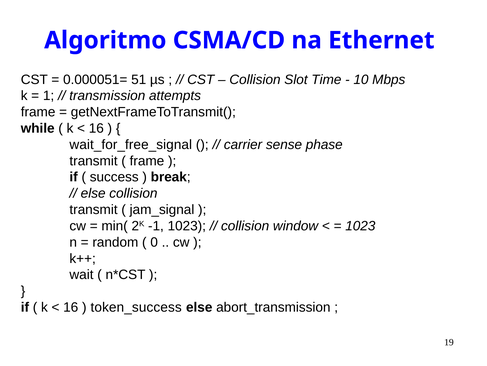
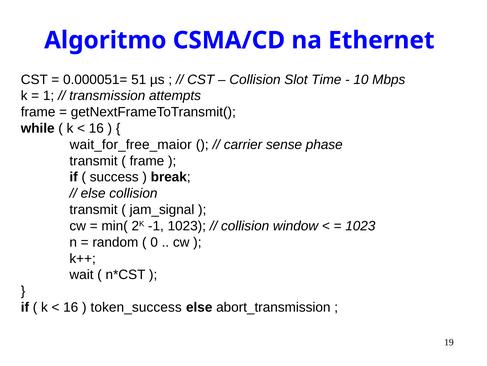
wait_for_free_signal: wait_for_free_signal -> wait_for_free_maior (131, 144)
